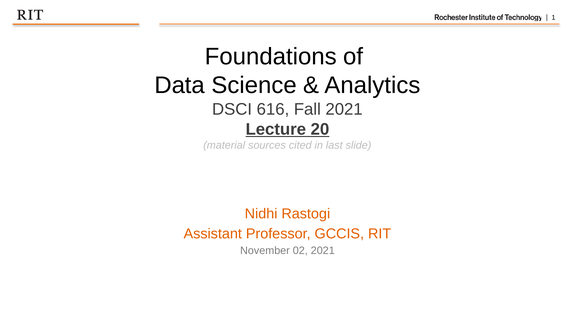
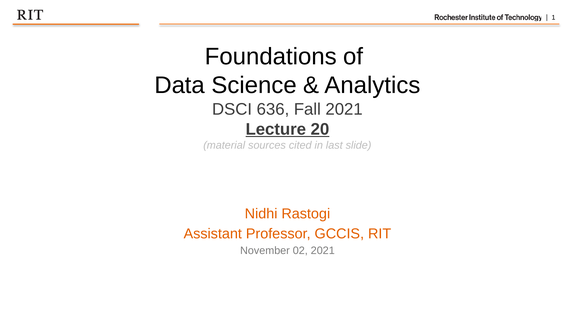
616: 616 -> 636 (273, 109)
